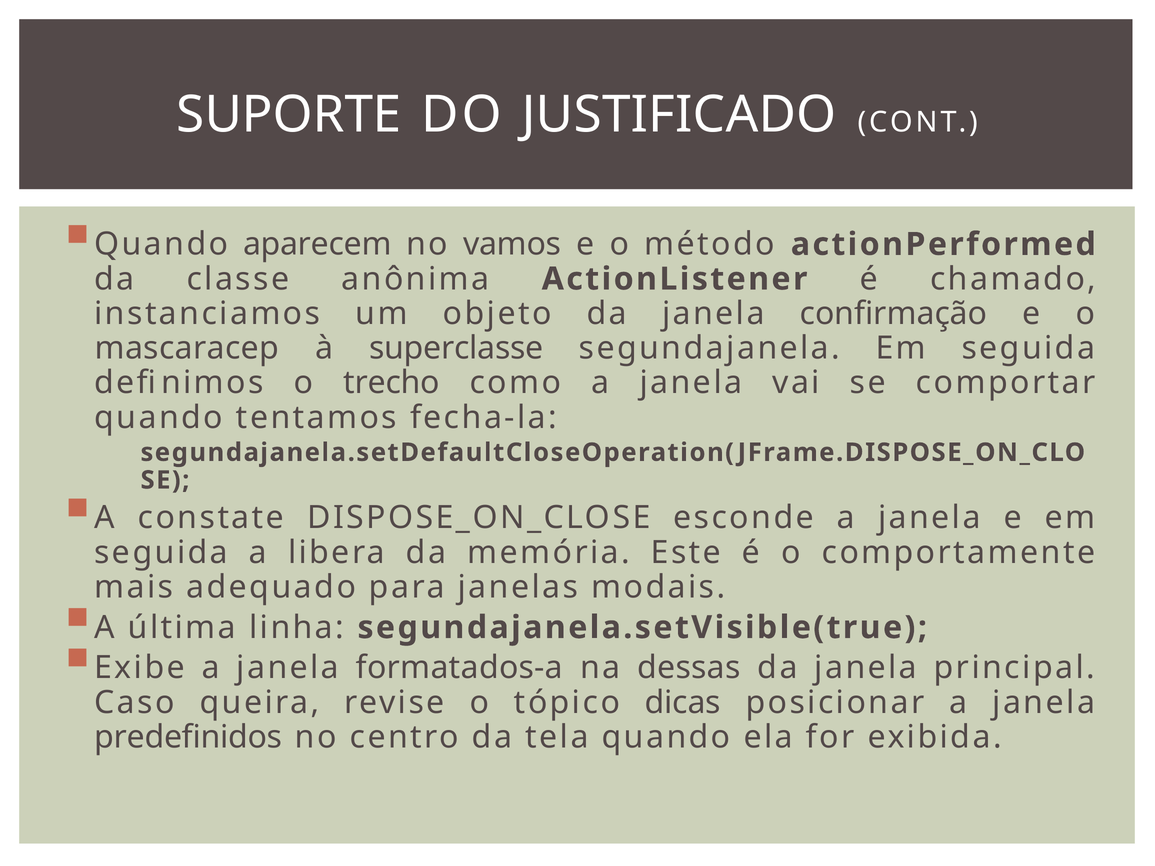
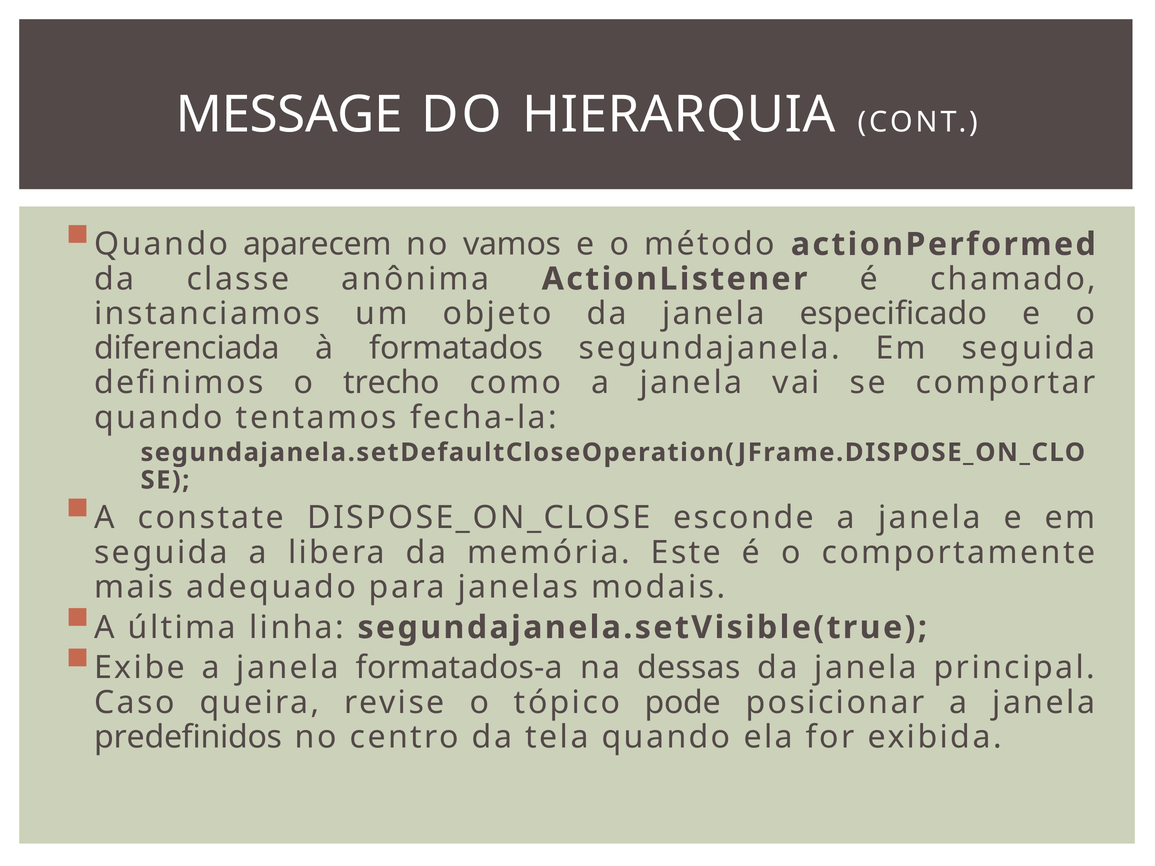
SUPORTE: SUPORTE -> MESSAGE (289, 115)
JUSTIFICADO: JUSTIFICADO -> HIERARQUIA (679, 115)
confirmação: confirmação -> especificado (893, 314)
mascaracep: mascaracep -> diferenciada (187, 348)
superclasse: superclasse -> formatados (456, 348)
dicas: dicas -> pode (683, 703)
